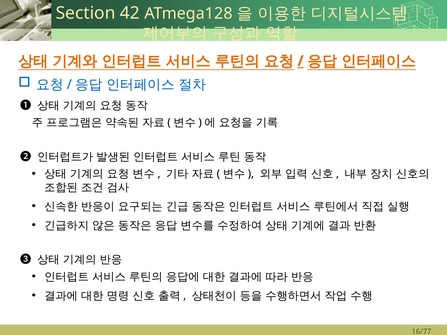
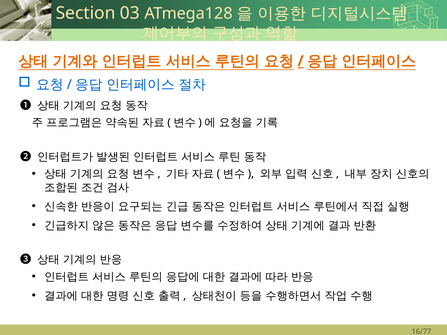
42: 42 -> 03 (130, 13)
